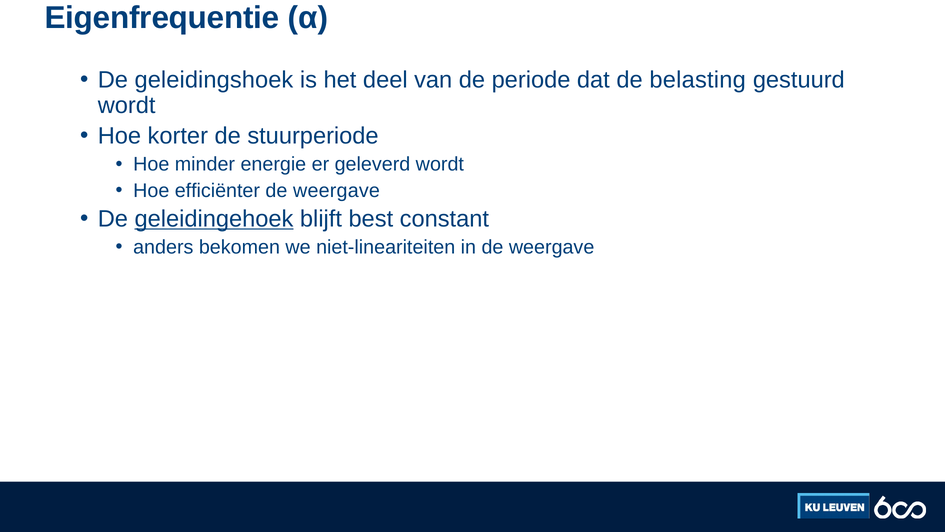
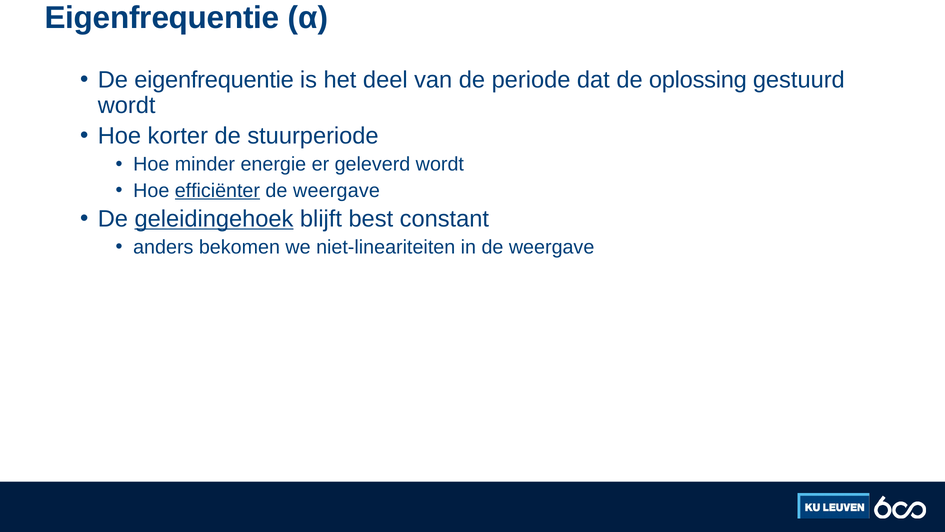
De geleidingshoek: geleidingshoek -> eigenfrequentie (214, 80)
belasting: belasting -> oplossing (698, 80)
efficiënter underline: none -> present (217, 190)
